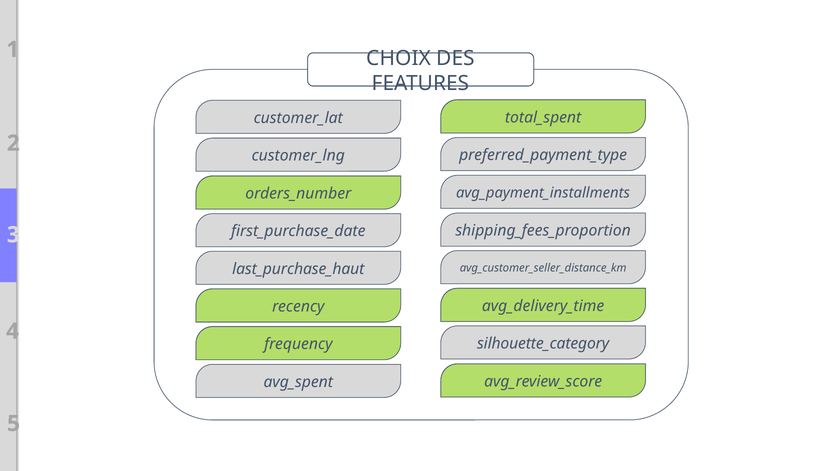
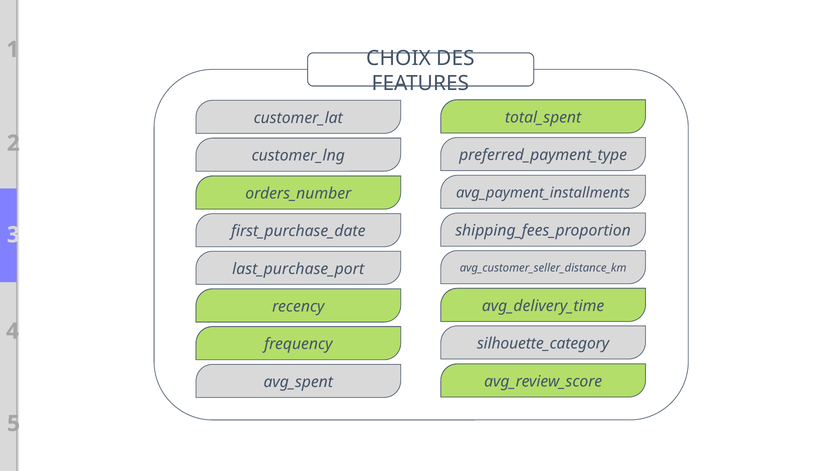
last_purchase_haut: last_purchase_haut -> last_purchase_port (298, 269)
